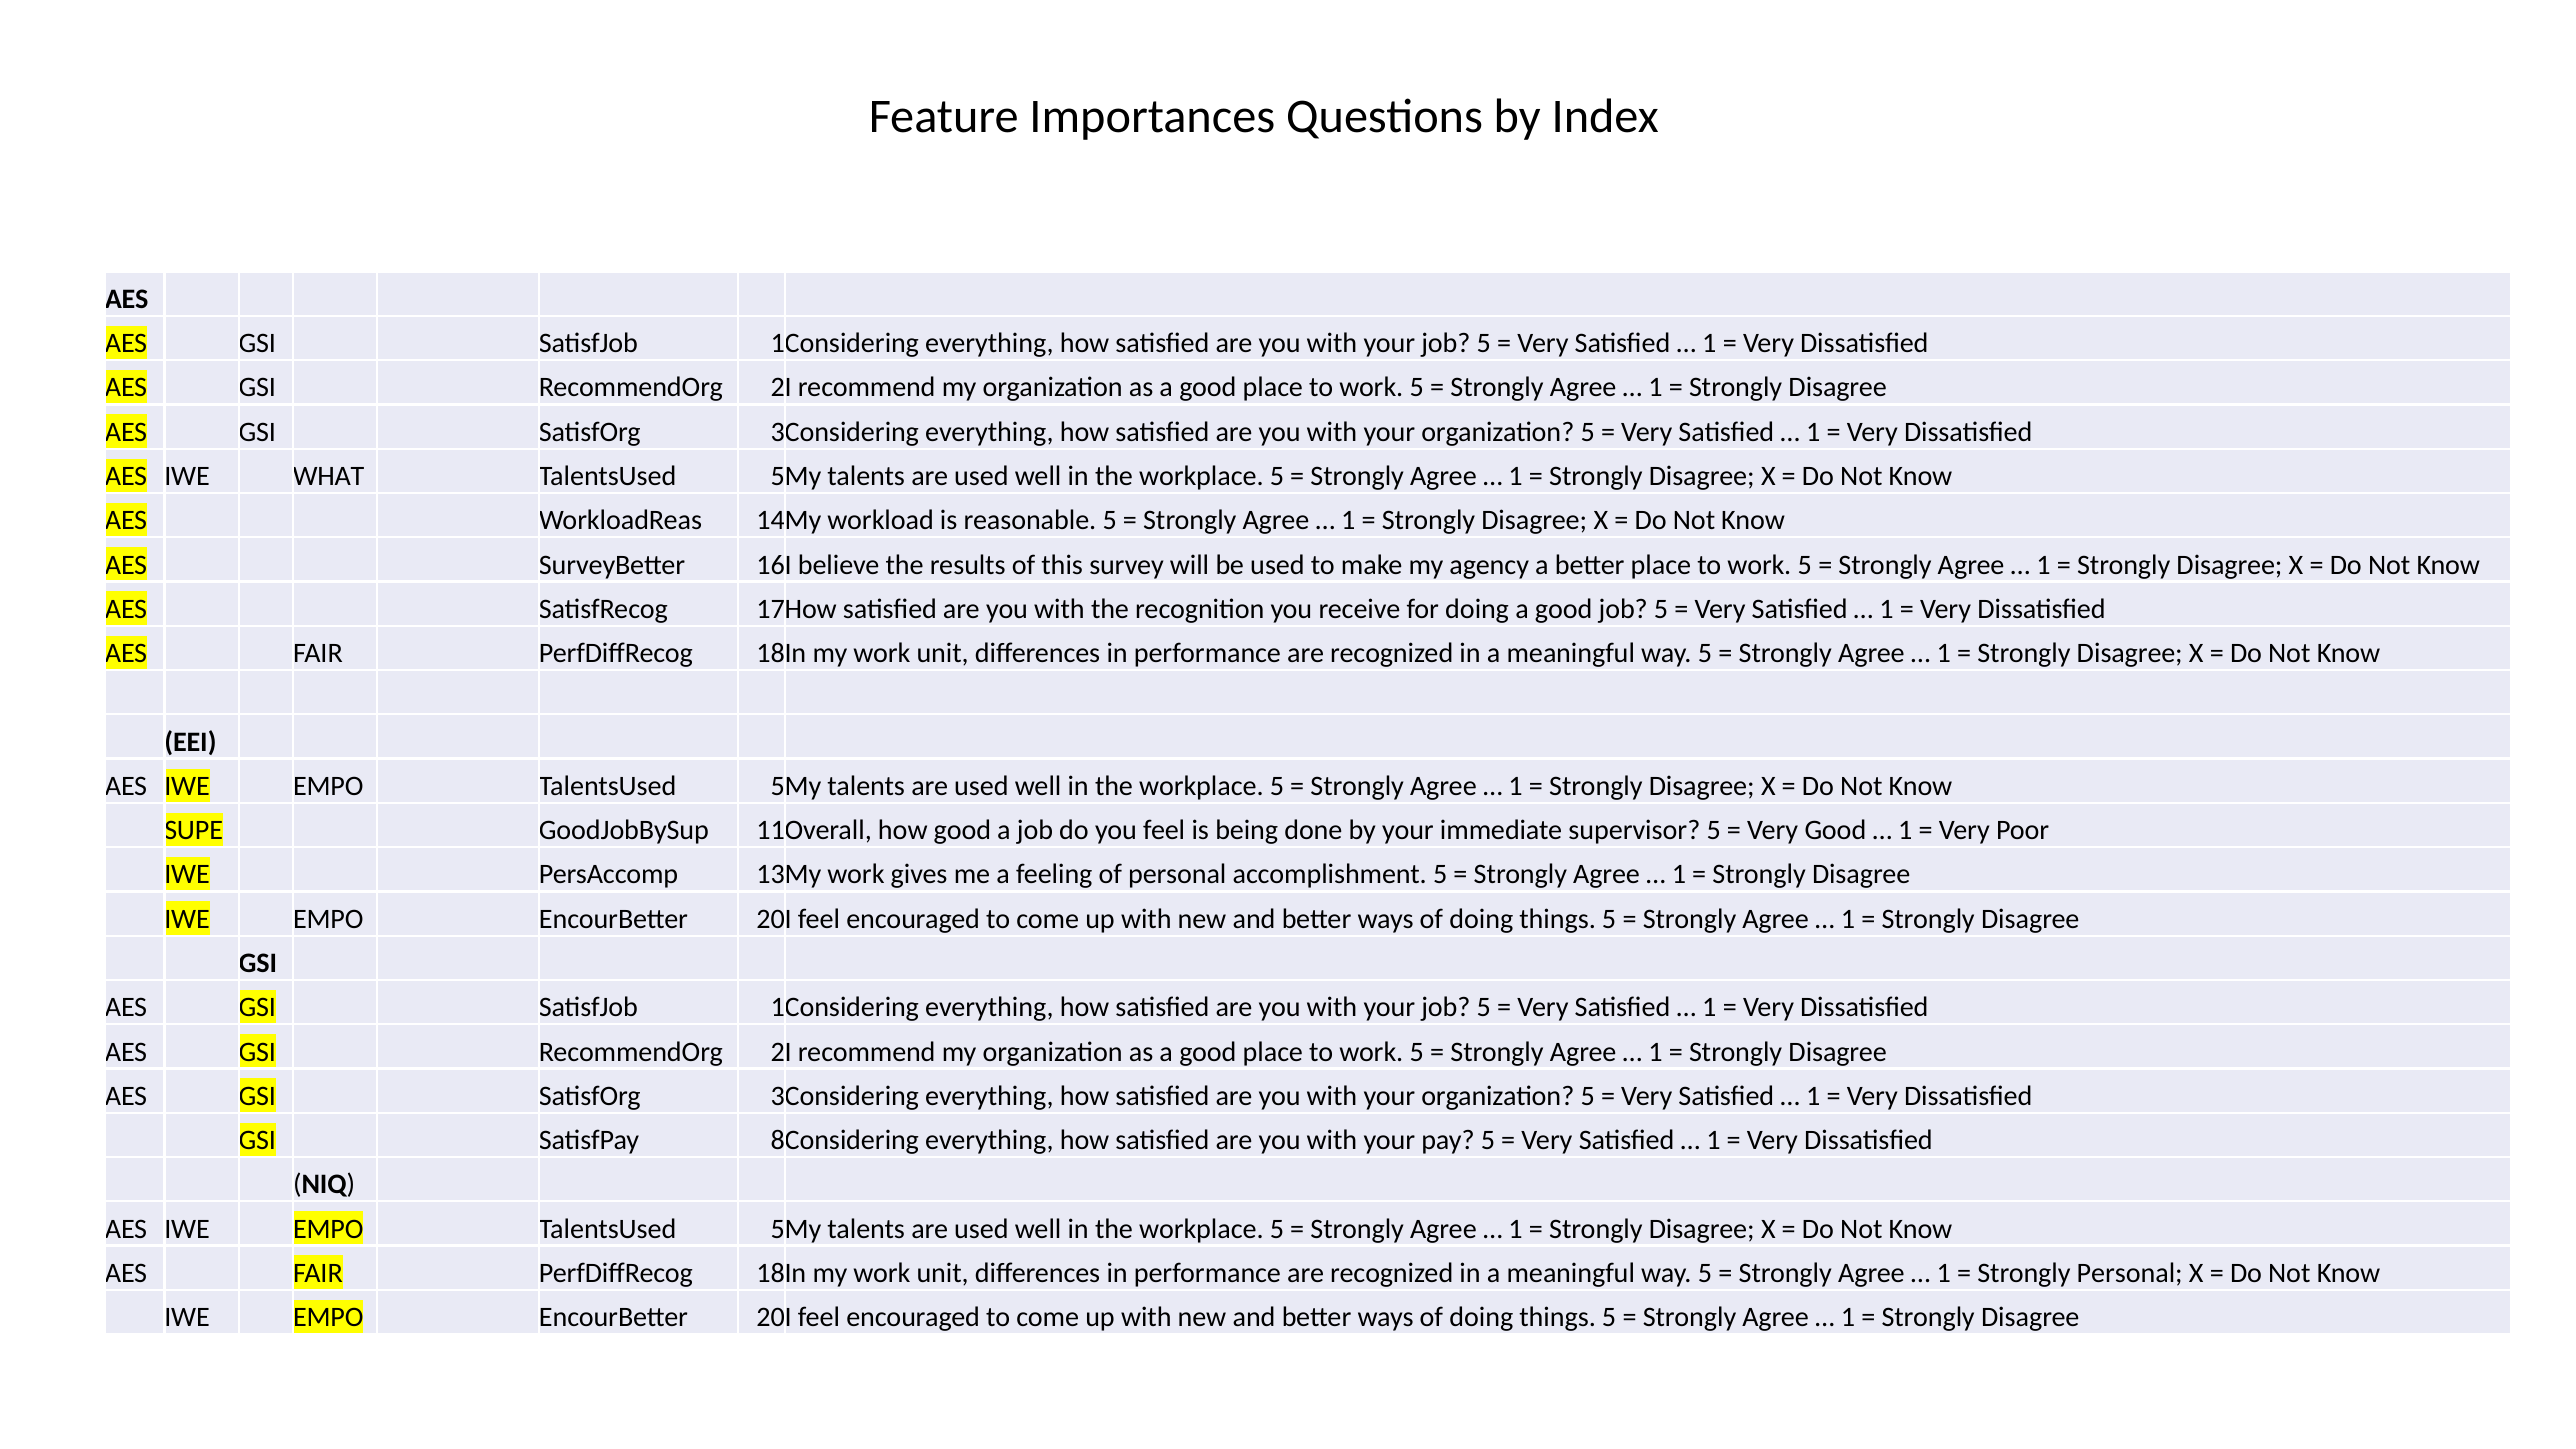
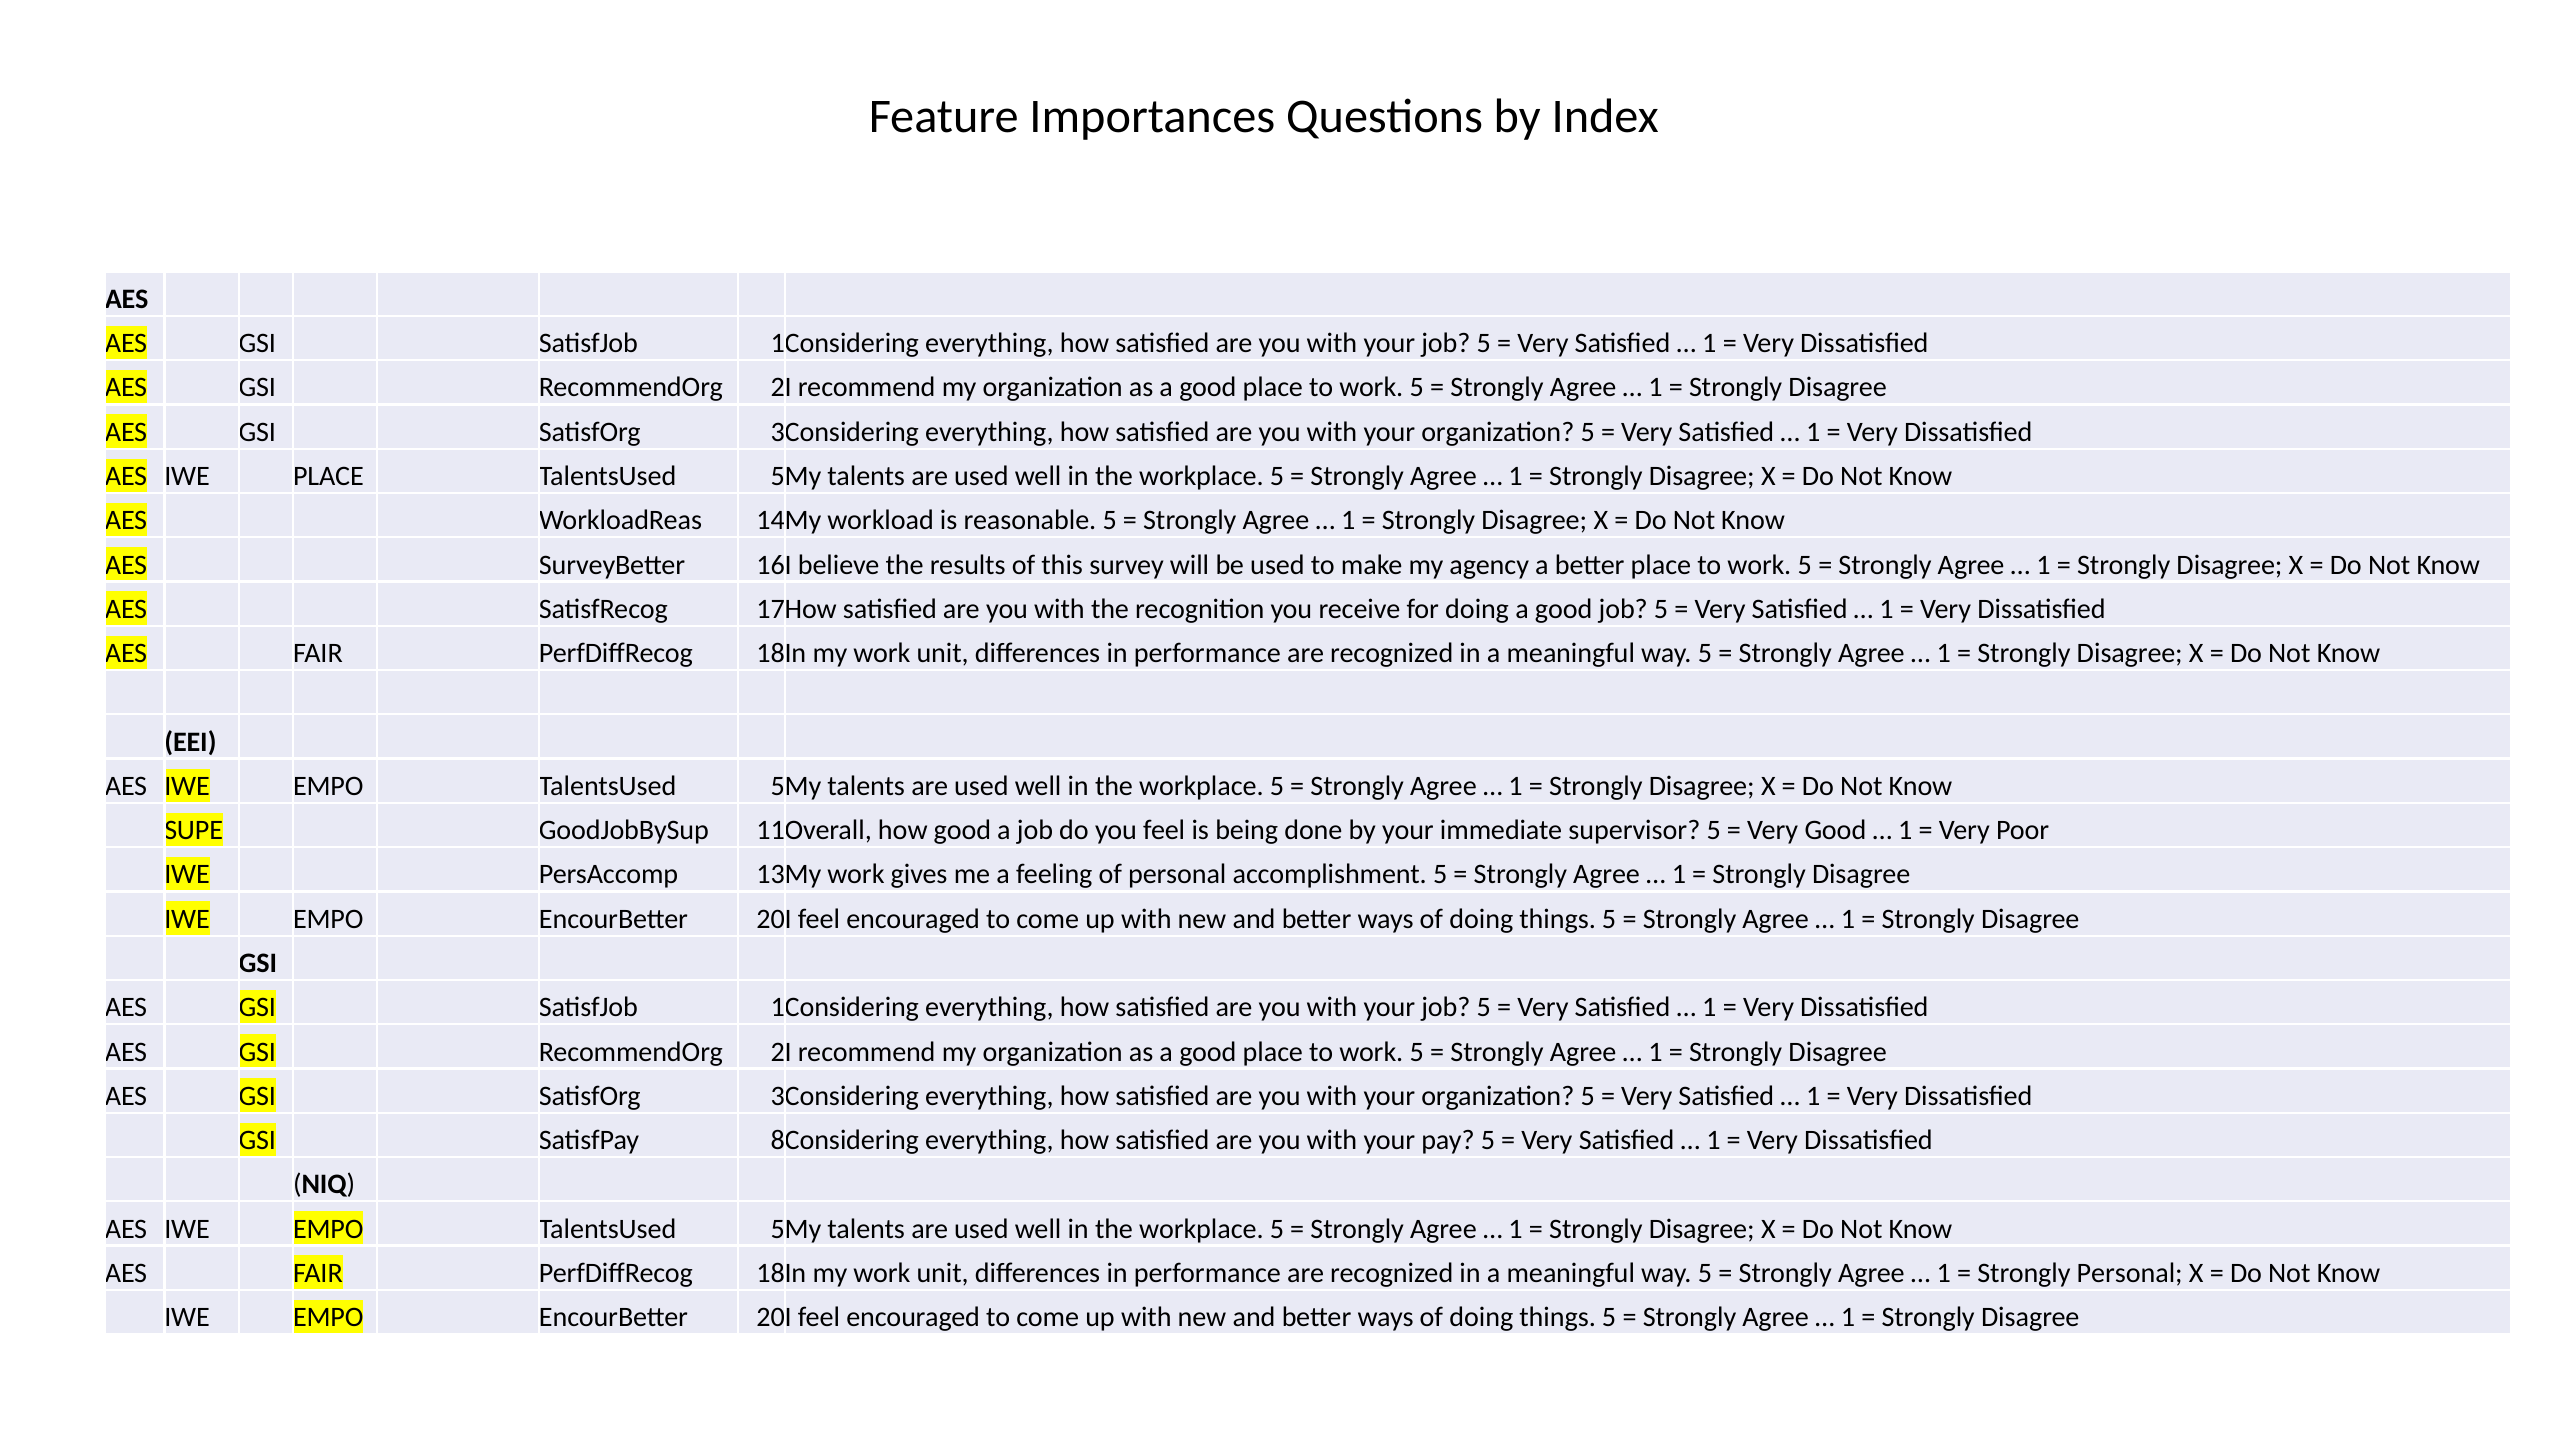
IWE WHAT: WHAT -> PLACE (328, 476)
